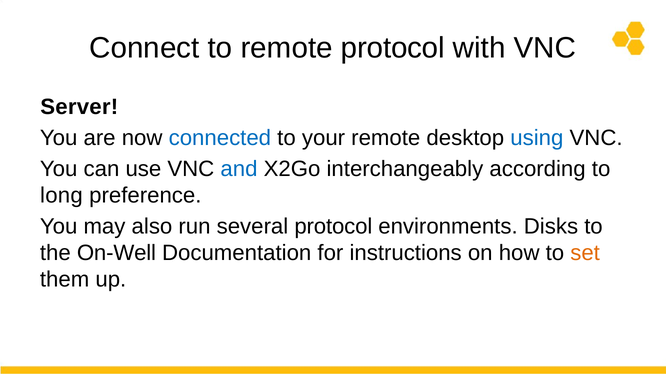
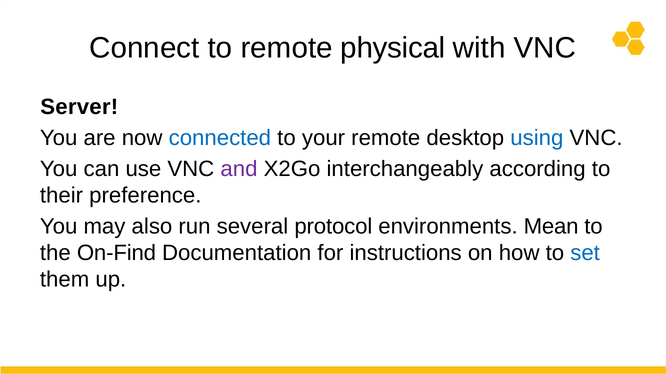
remote protocol: protocol -> physical (393, 48)
and colour: blue -> purple (239, 169)
long: long -> their (62, 196)
Disks: Disks -> Mean (551, 227)
On-Well: On-Well -> On-Find (116, 253)
set colour: orange -> blue (585, 253)
